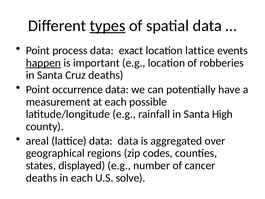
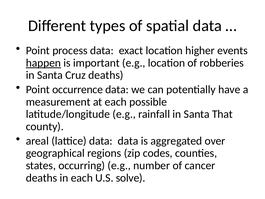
types underline: present -> none (108, 26)
location lattice: lattice -> higher (200, 50)
High: High -> That (222, 114)
displayed: displayed -> occurring (82, 165)
